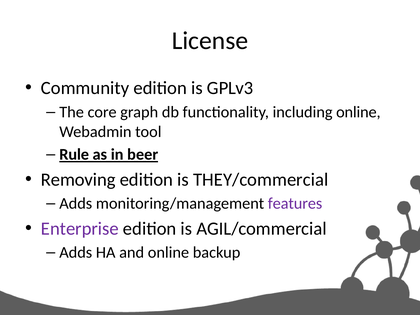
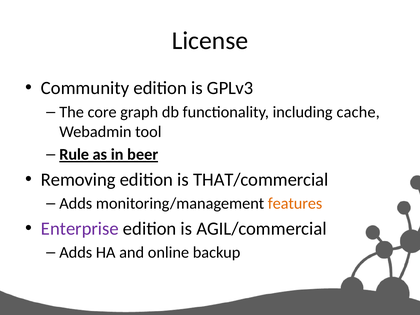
including online: online -> cache (358, 112)
THEY/commercial: THEY/commercial -> THAT/commercial (261, 180)
features colour: purple -> orange (295, 204)
